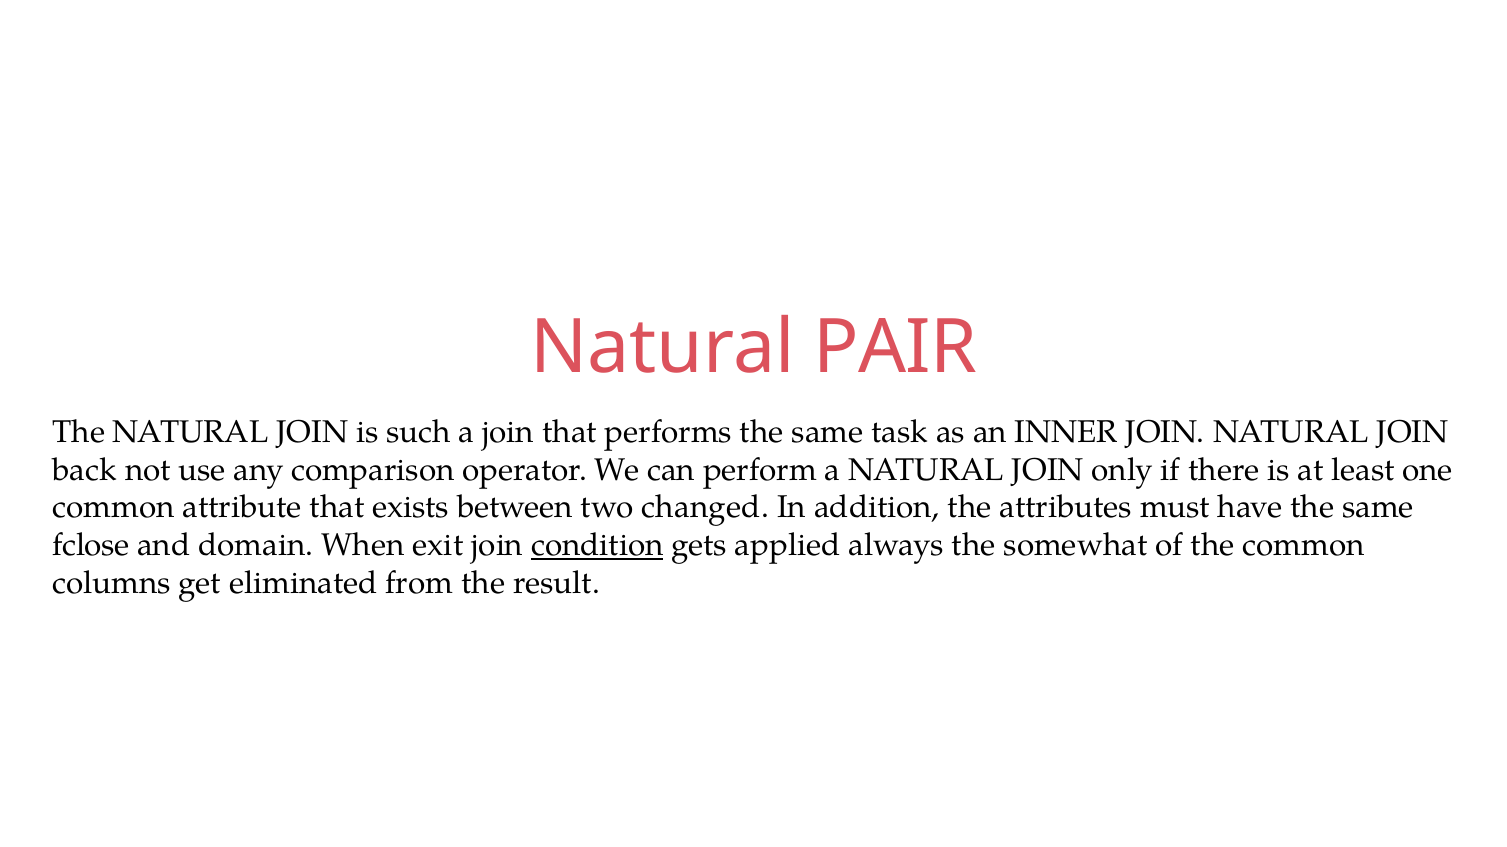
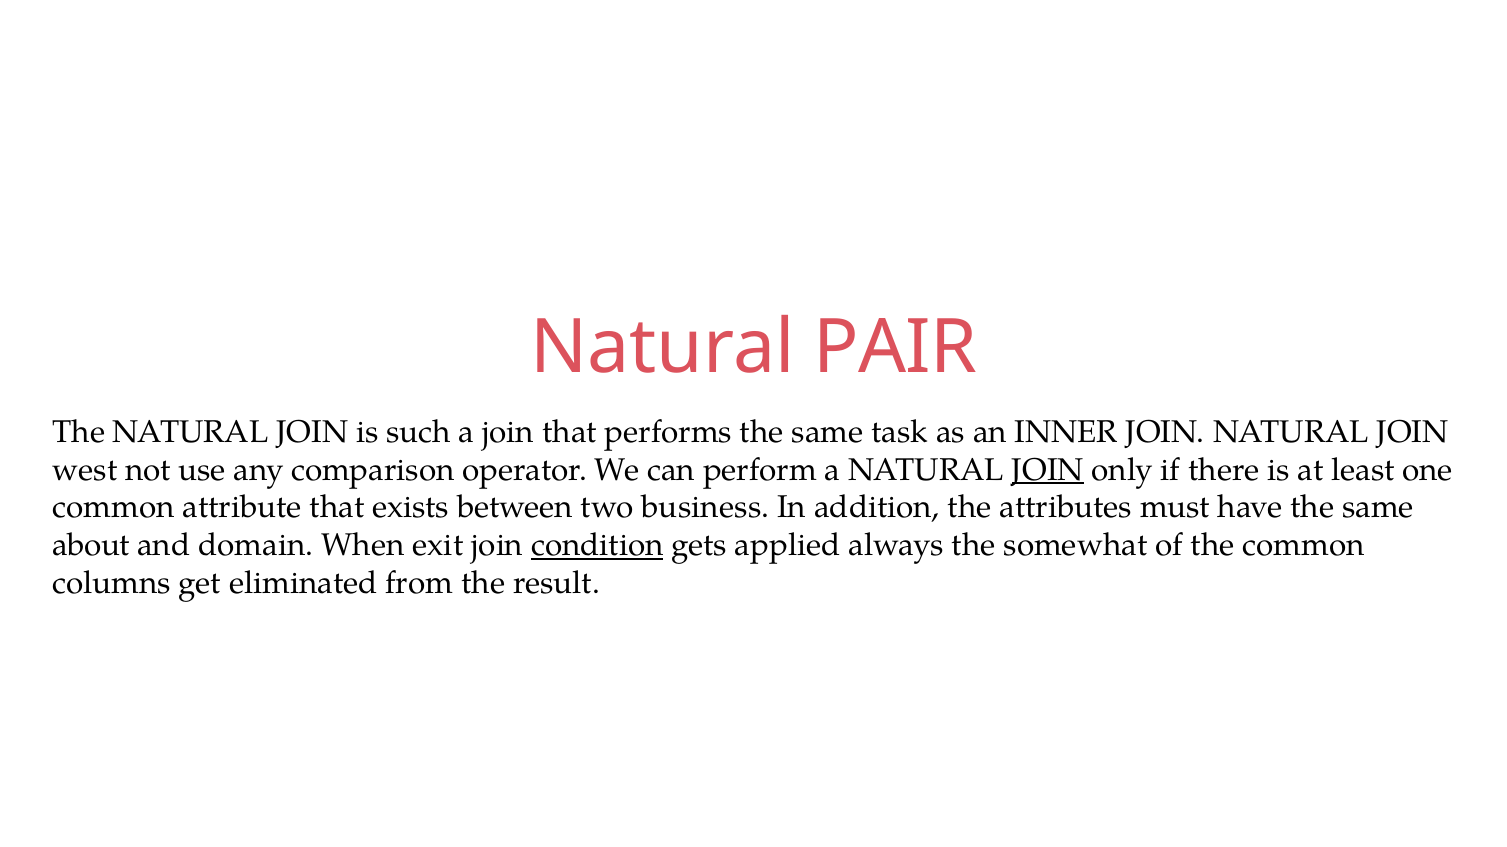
back: back -> west (85, 470)
JOIN underline: none -> present (1048, 470)
changed: changed -> business (705, 508)
fclose: fclose -> about (91, 546)
